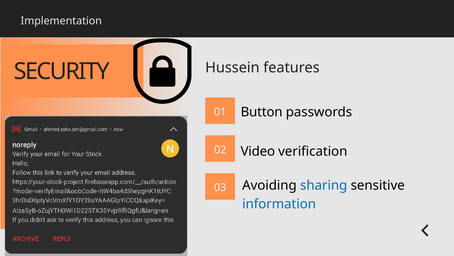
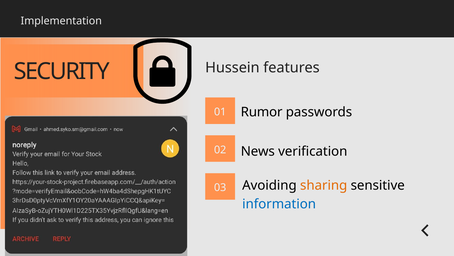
Button: Button -> Rumor (262, 112)
Video: Video -> News (258, 151)
sharing colour: blue -> orange (324, 185)
